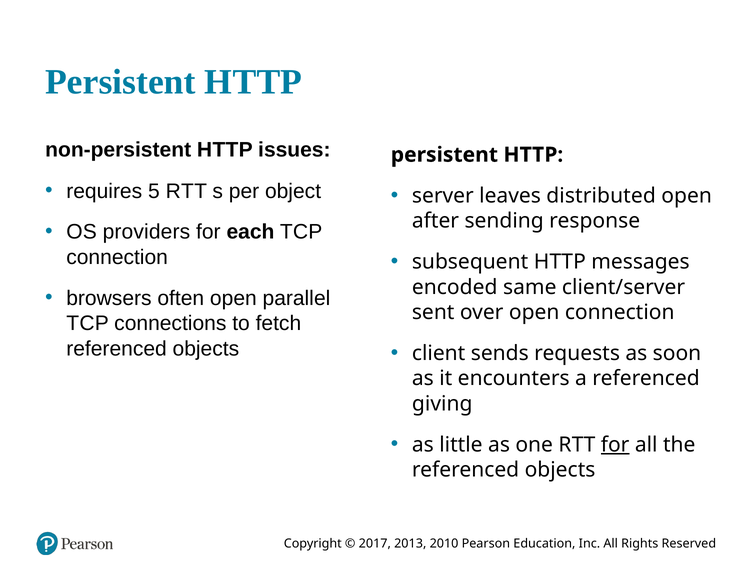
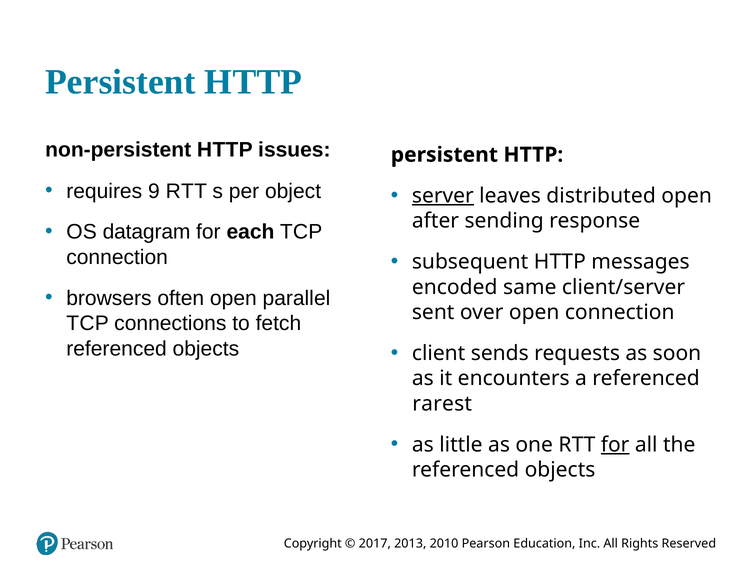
5: 5 -> 9 (154, 191)
server underline: none -> present (443, 196)
providers: providers -> datagram (147, 232)
giving: giving -> rarest (442, 404)
